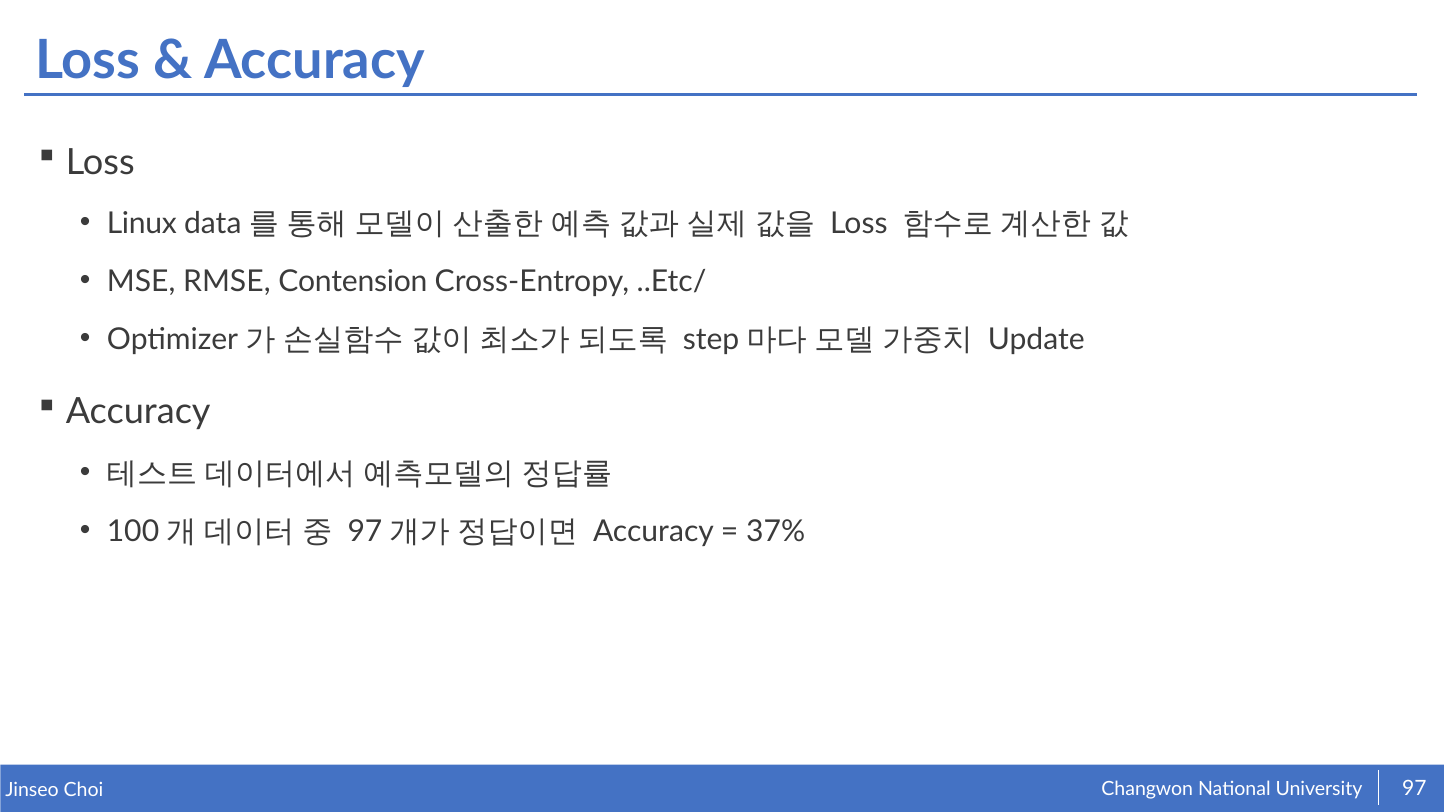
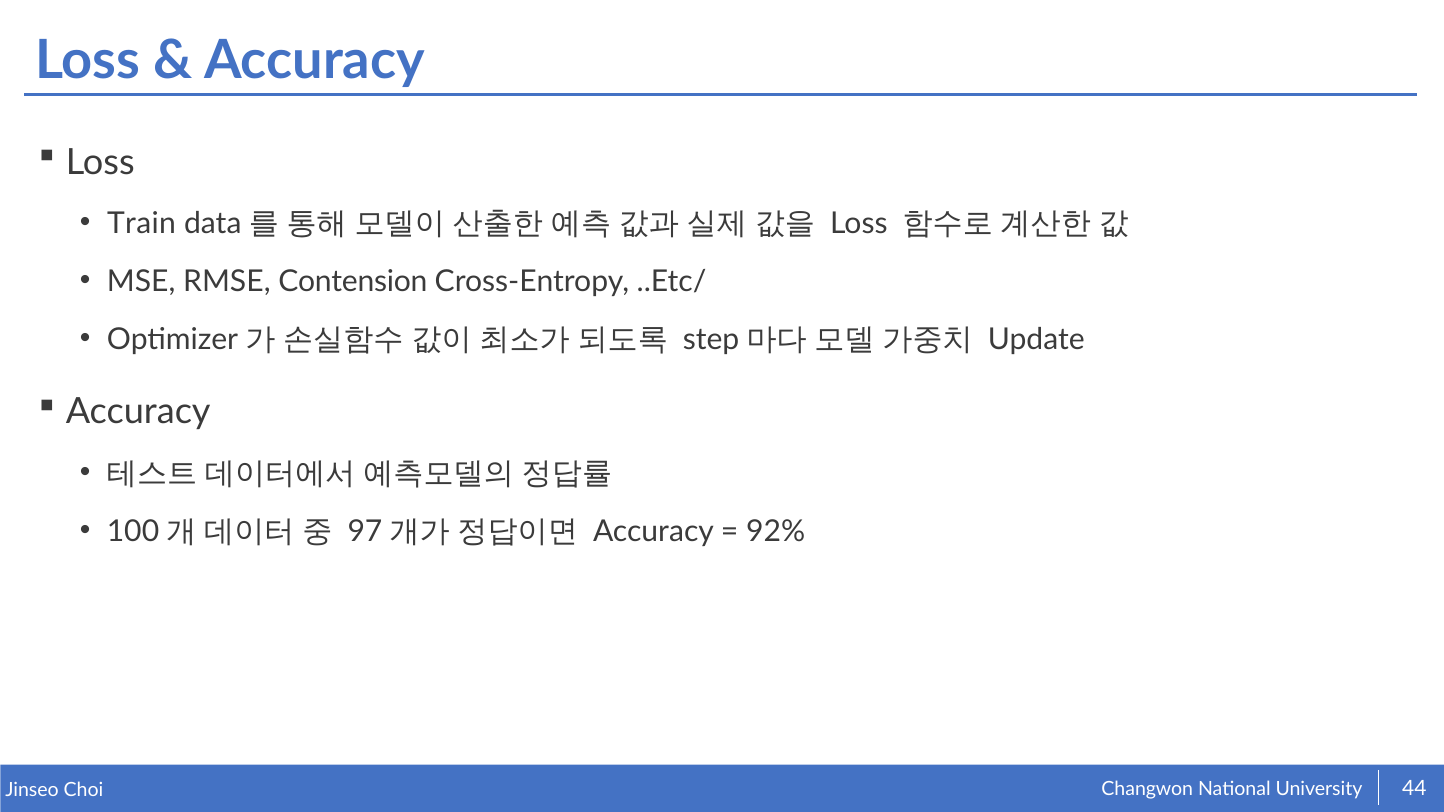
Linux: Linux -> Train (141, 223)
37%: 37% -> 92% (776, 532)
97: 97 -> 44 (1414, 789)
